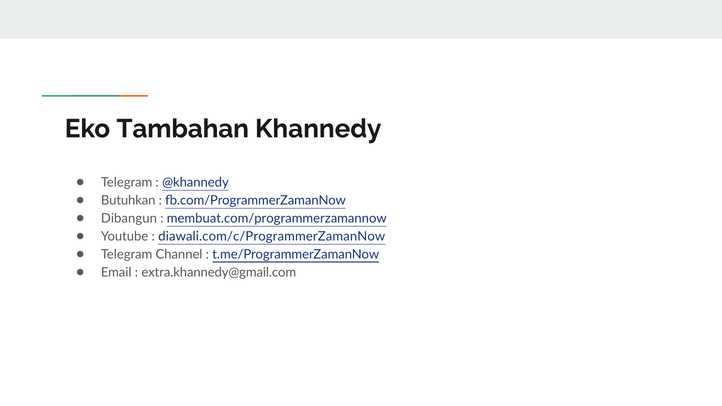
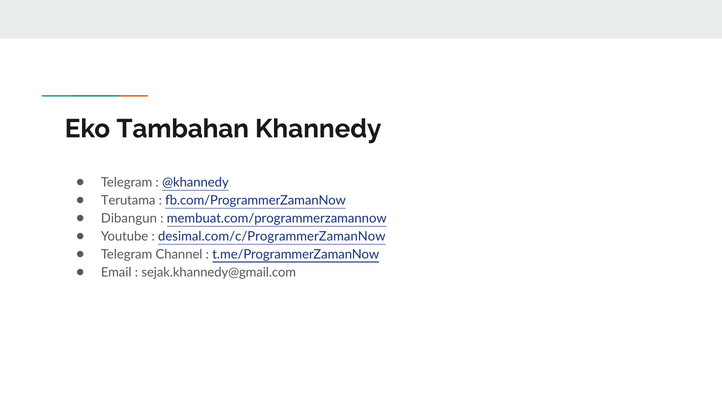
Butuhkan: Butuhkan -> Terutama (128, 200)
diawali.com/c/ProgrammerZamanNow: diawali.com/c/ProgrammerZamanNow -> desimal.com/c/ProgrammerZamanNow (272, 236)
extra.khannedy@gmail.com: extra.khannedy@gmail.com -> sejak.khannedy@gmail.com (219, 272)
